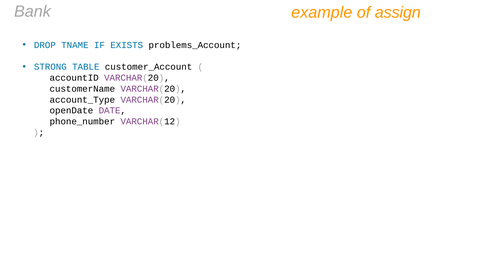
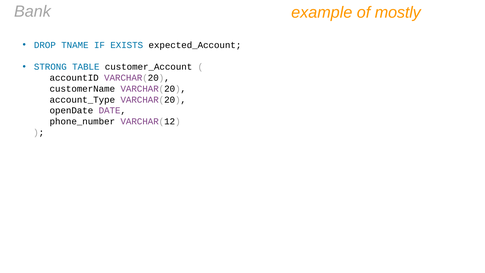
assign: assign -> mostly (398, 13)
problems_Account: problems_Account -> expected_Account (195, 45)
